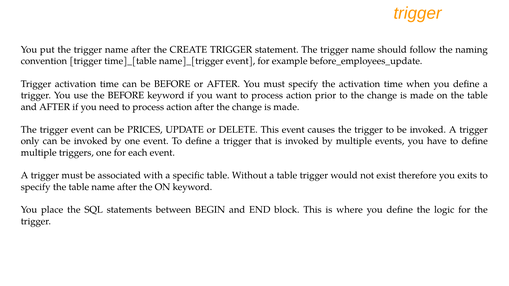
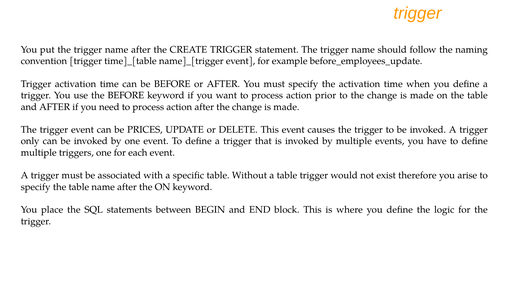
exits: exits -> arise (467, 176)
